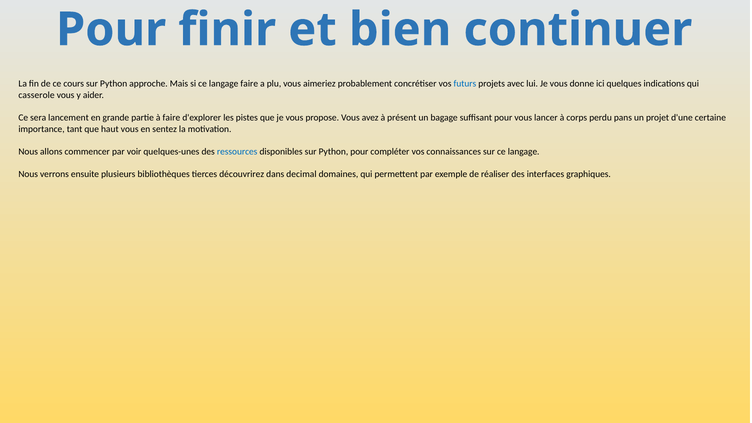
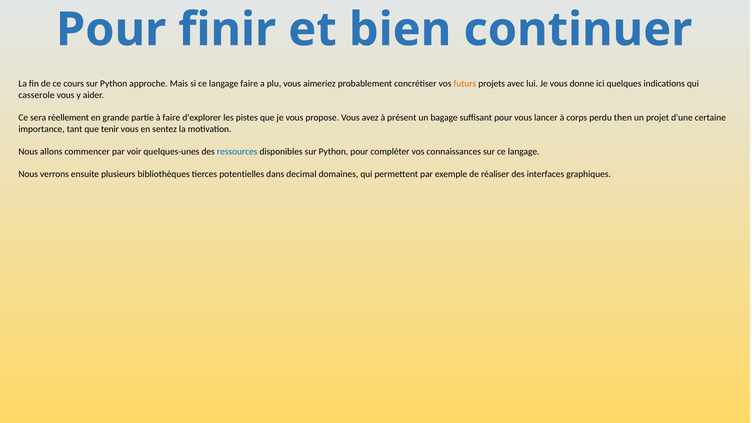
futurs colour: blue -> orange (465, 84)
lancement: lancement -> réellement (69, 118)
pans: pans -> then (623, 118)
haut: haut -> tenir (110, 129)
découvrirez: découvrirez -> potentielles (242, 174)
